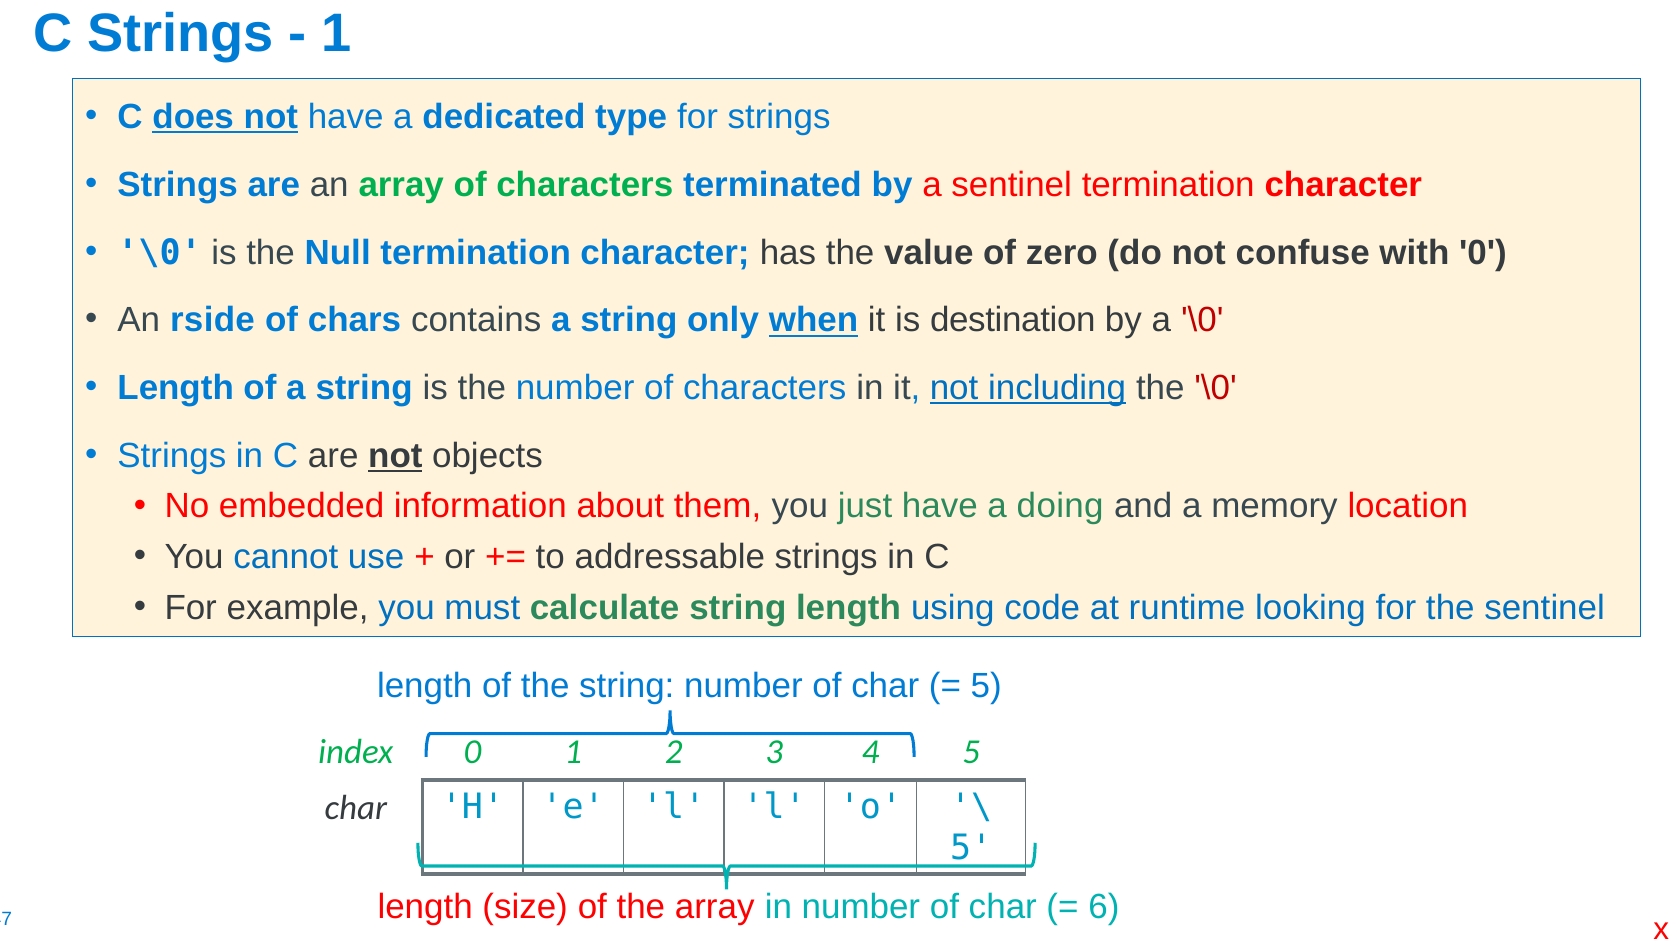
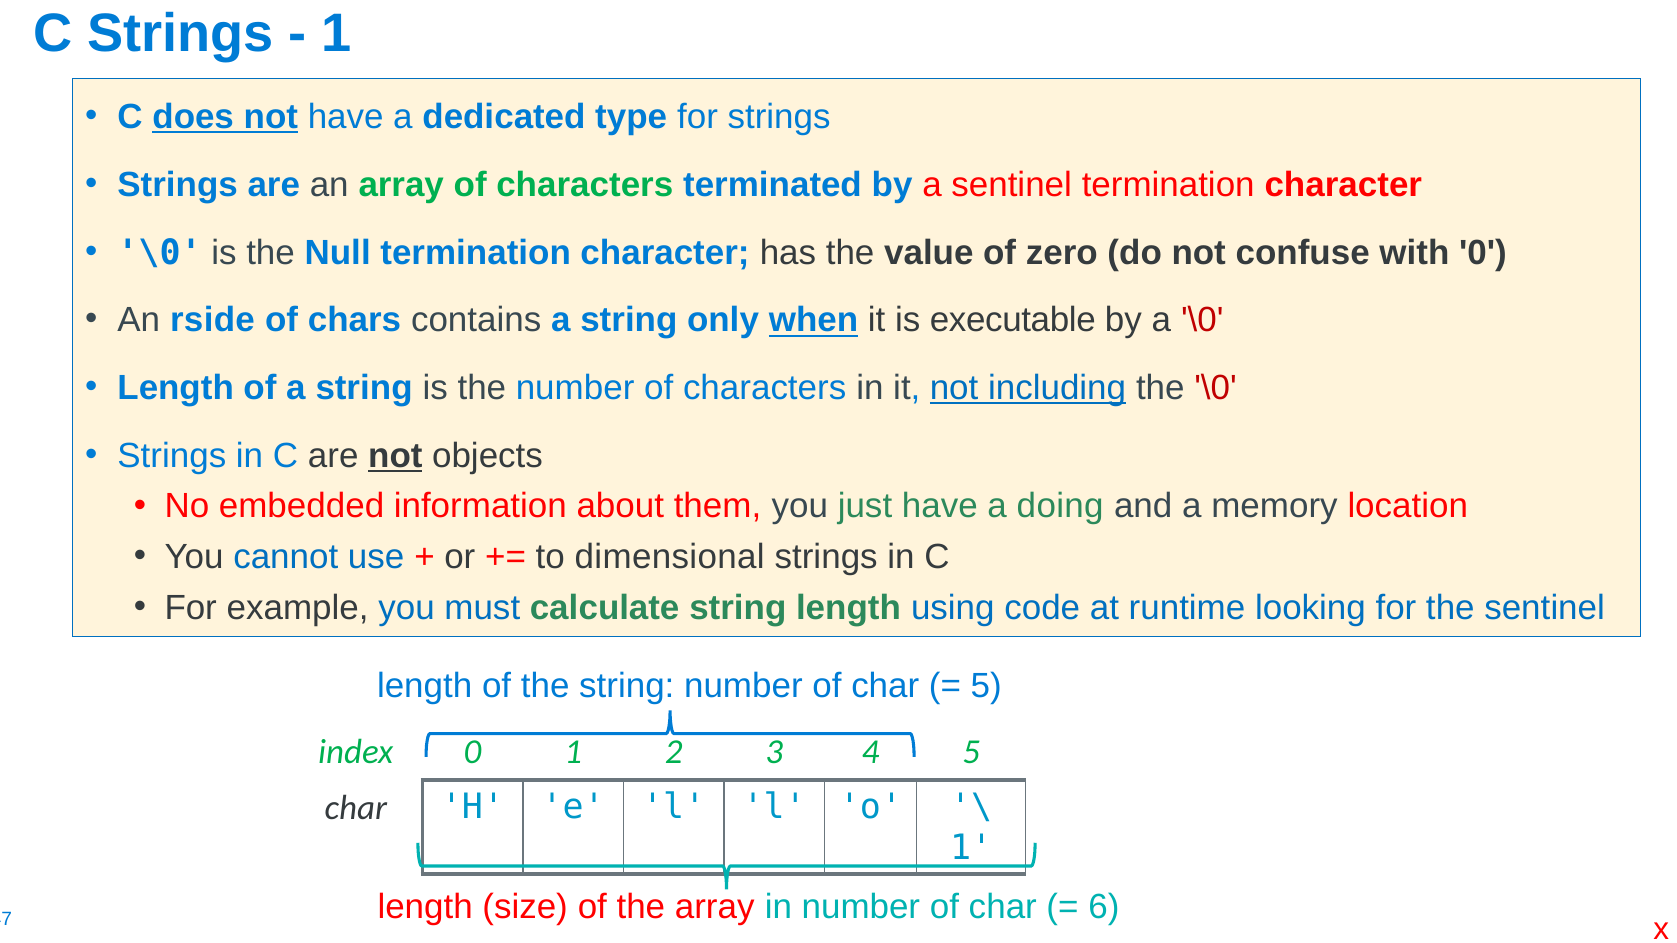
destination: destination -> executable (1013, 320)
addressable: addressable -> dimensional (670, 557)
5: 5 -> 1 (971, 848)
